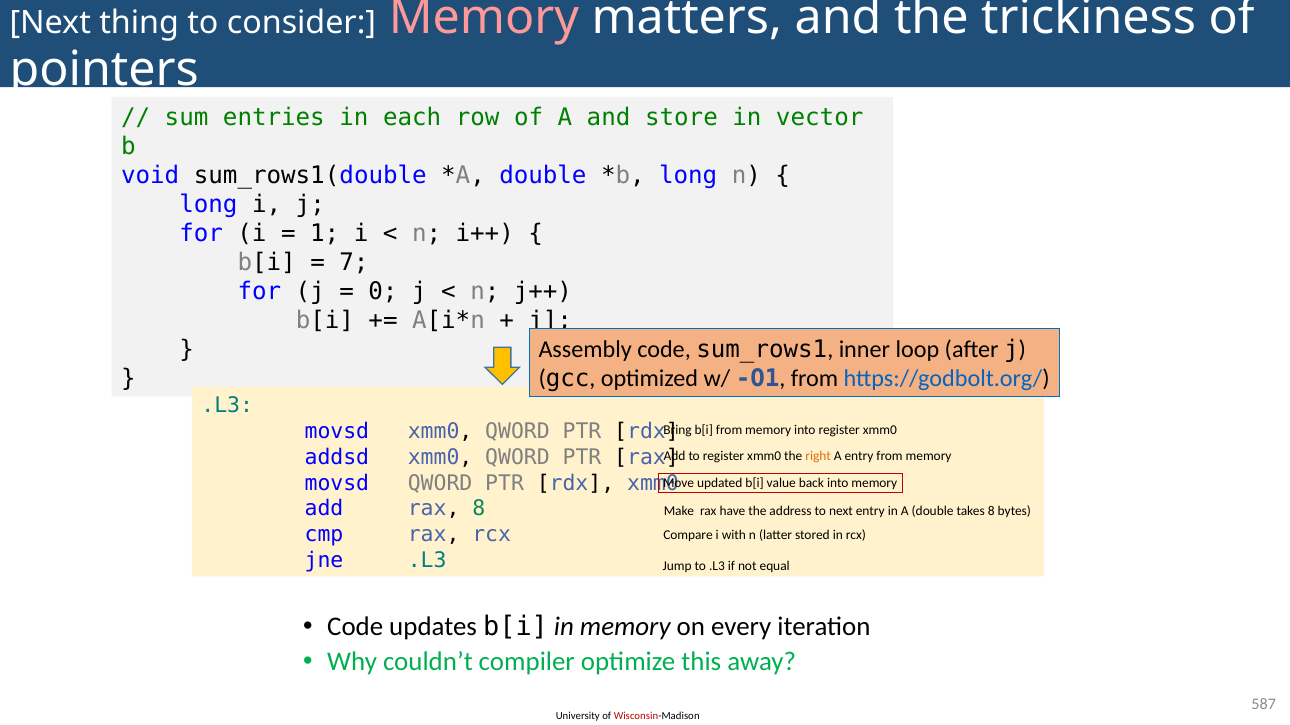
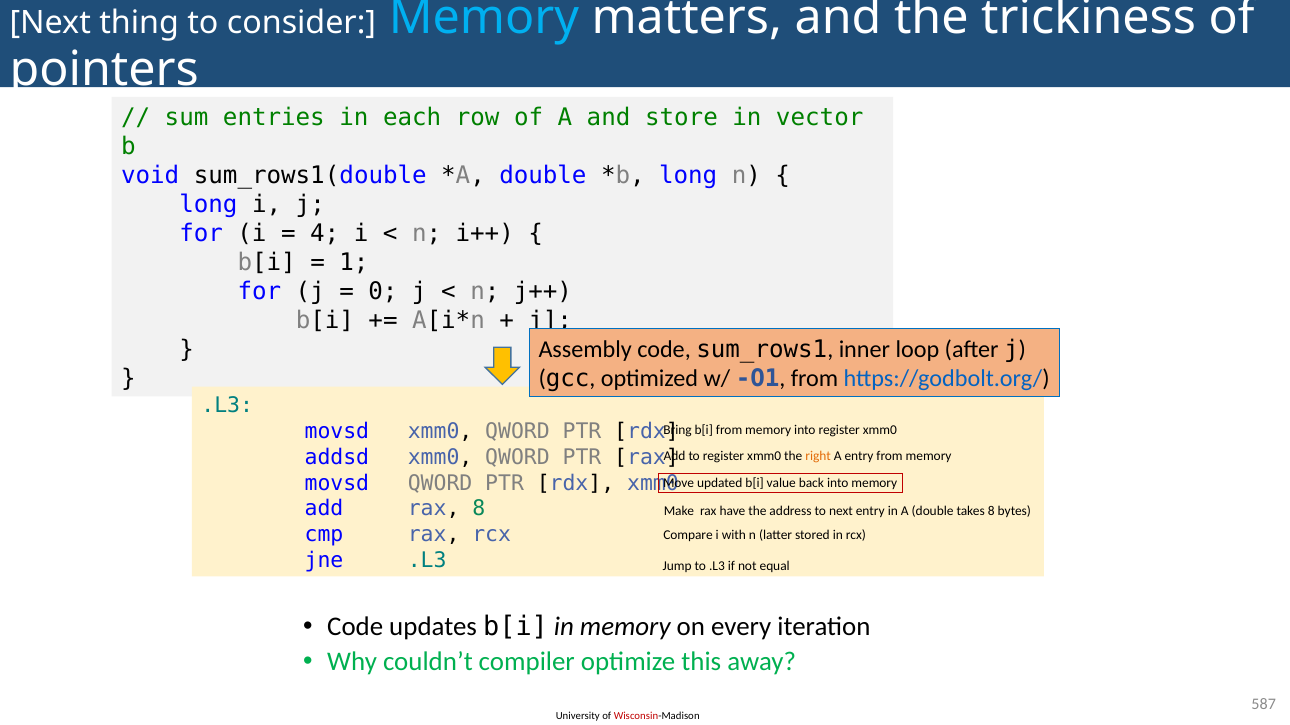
Memory colour: pink -> light blue (484, 17)
1: 1 -> 4 (325, 234)
7: 7 -> 1 (354, 263)
